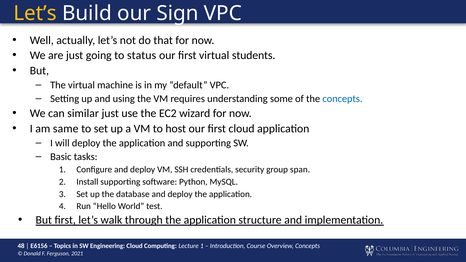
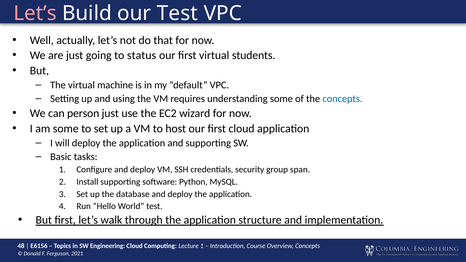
Let’s colour: yellow -> pink (35, 13)
our Sign: Sign -> Test (177, 13)
similar: similar -> person (83, 113)
am same: same -> some (66, 129)
